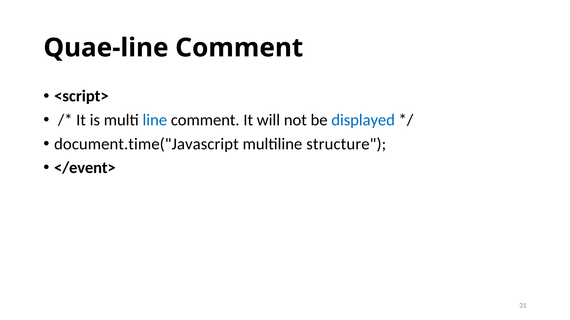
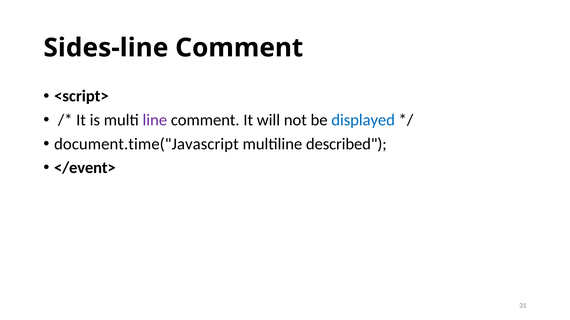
Quae-line: Quae-line -> Sides-line (106, 48)
line colour: blue -> purple (155, 120)
structure: structure -> described (346, 144)
